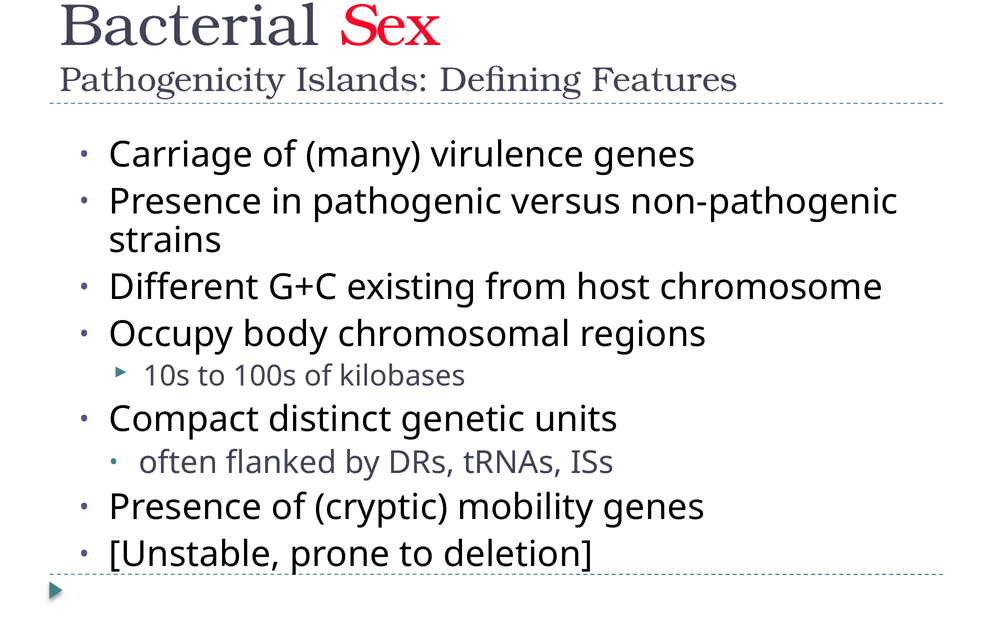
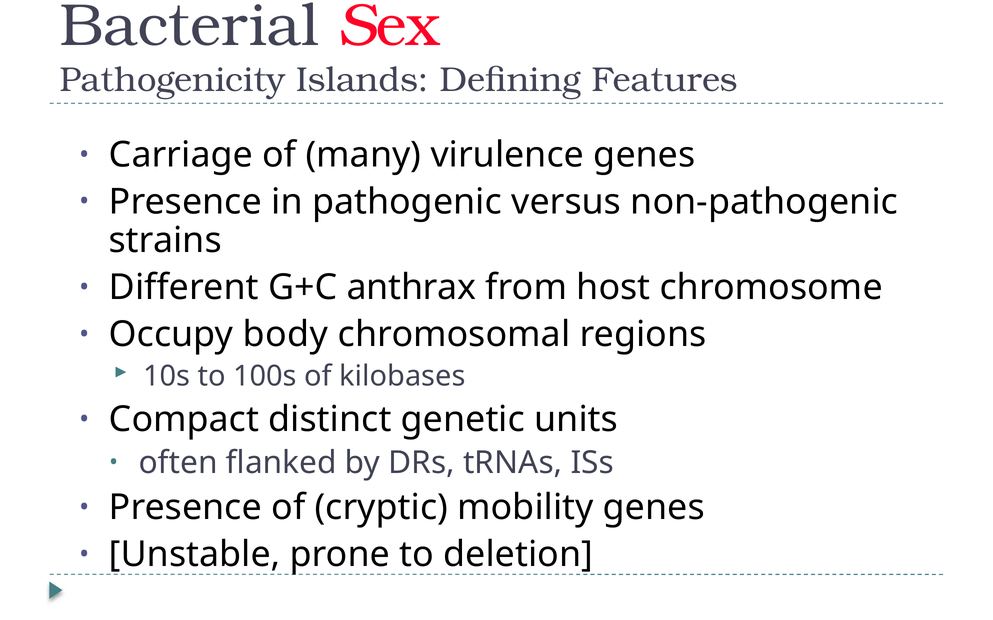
existing: existing -> anthrax (411, 288)
